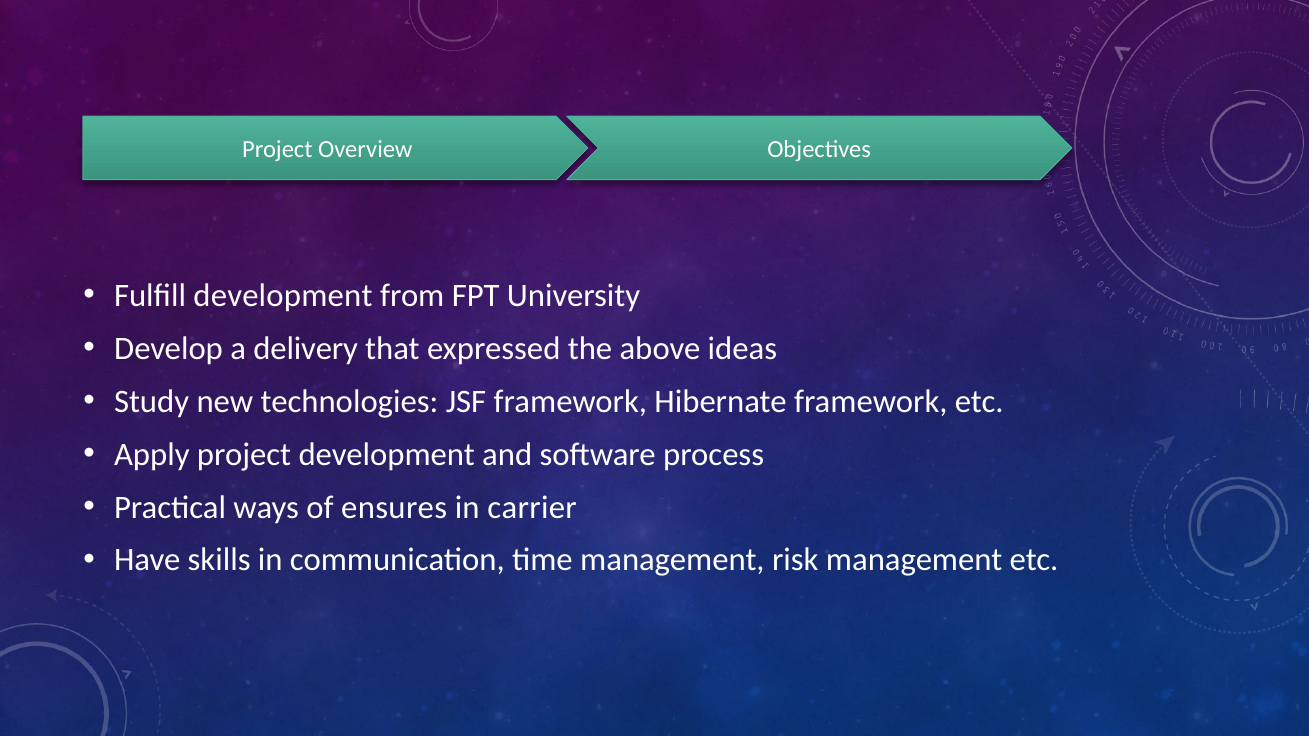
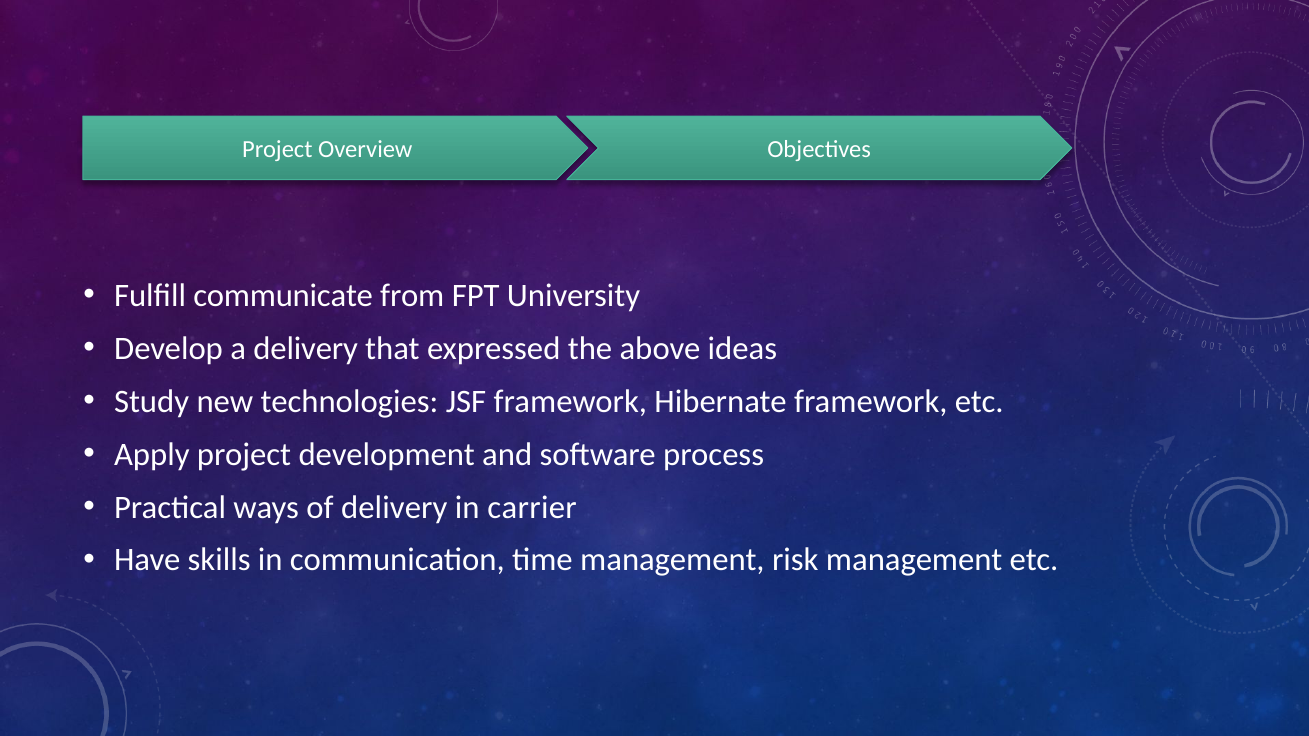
Fulfill development: development -> communicate (283, 296)
of ensures: ensures -> delivery (394, 508)
